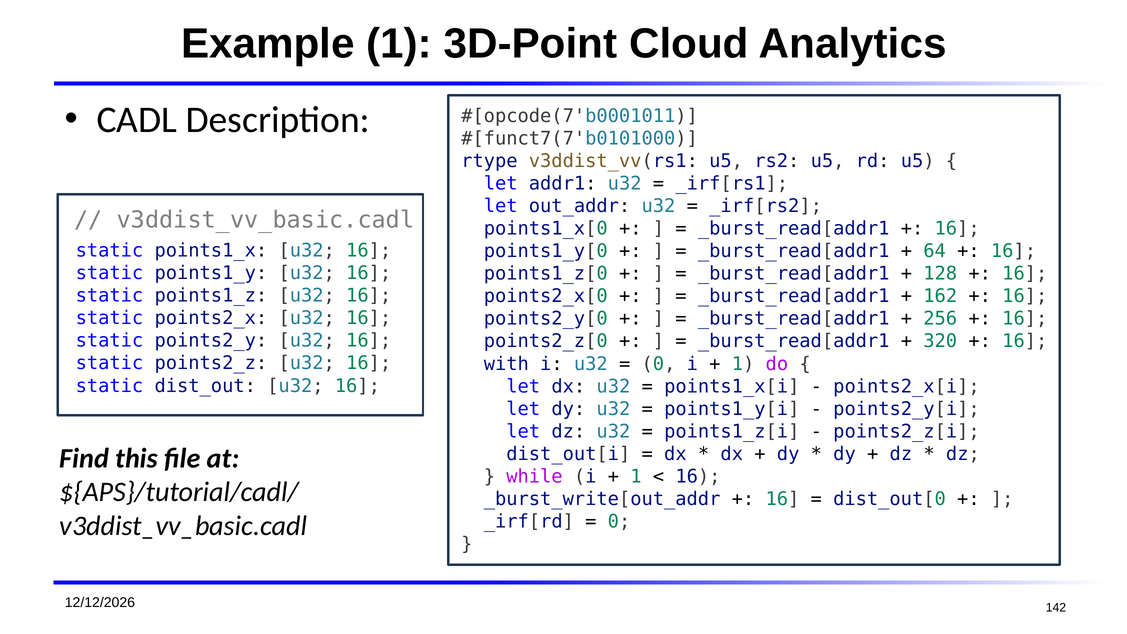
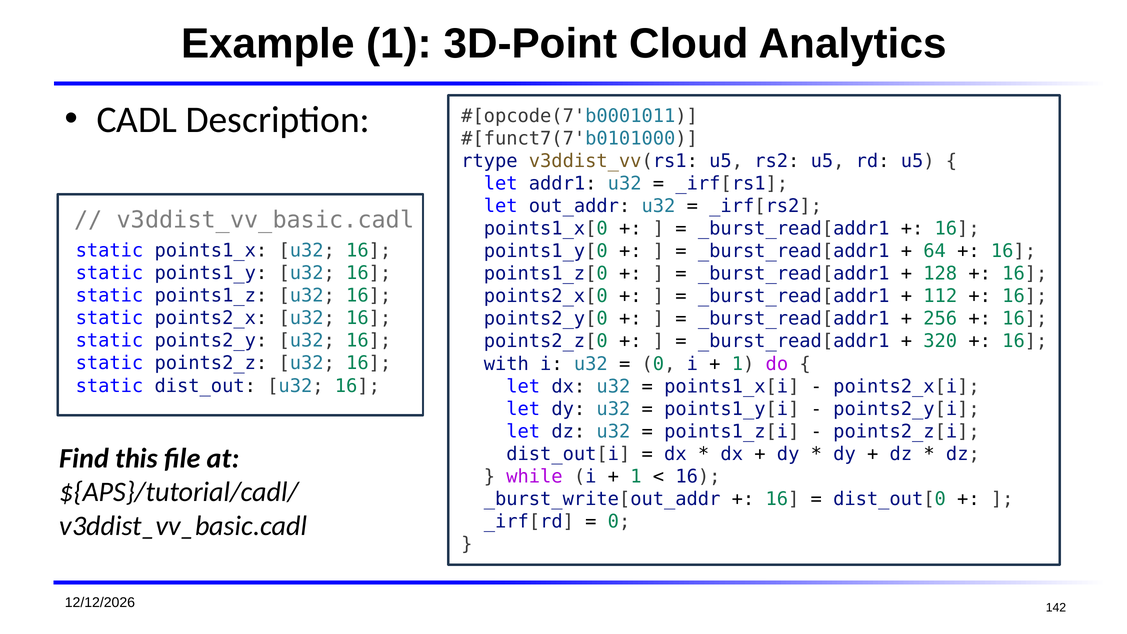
162: 162 -> 112 (940, 296)
